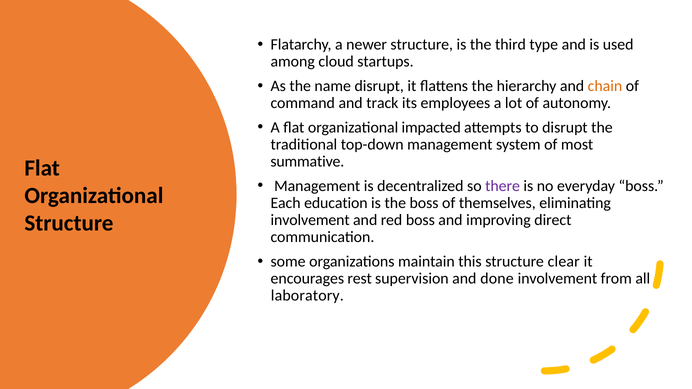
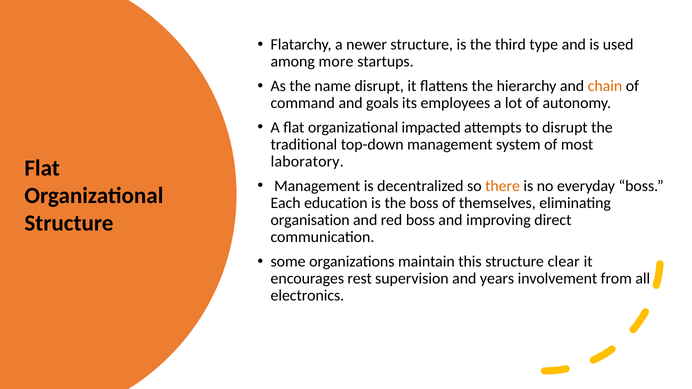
cloud: cloud -> more (336, 62)
track: track -> goals (382, 103)
summative: summative -> laboratory (307, 162)
there colour: purple -> orange (503, 186)
involvement: involvement -> organisation (310, 220)
done: done -> years (497, 279)
laboratory: laboratory -> electronics (307, 296)
